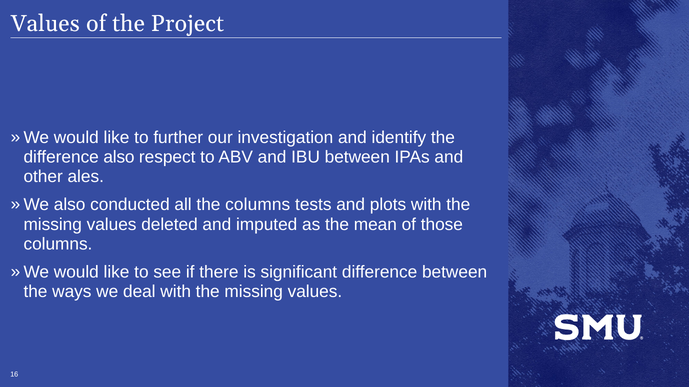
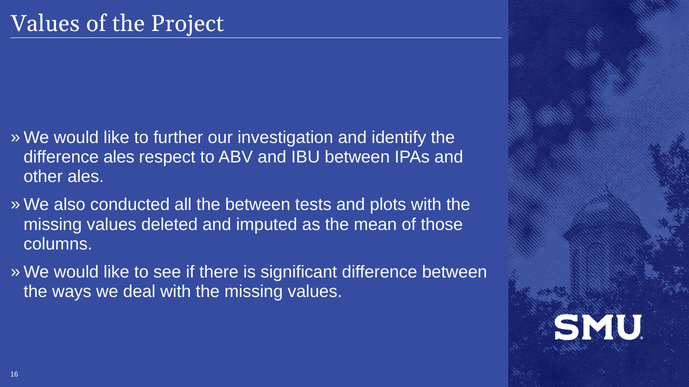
difference also: also -> ales (119, 157)
the columns: columns -> between (258, 205)
